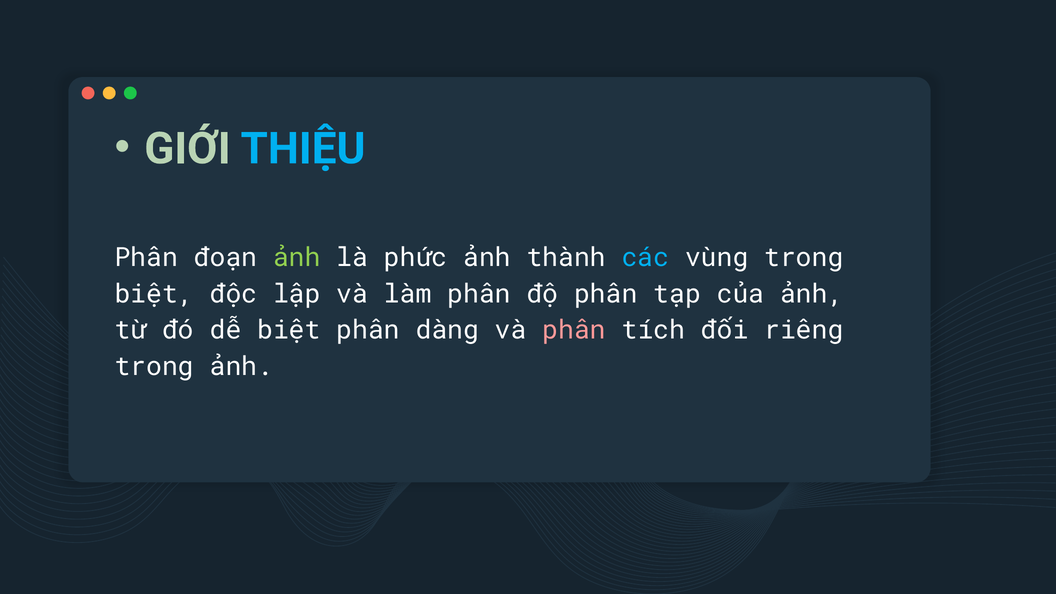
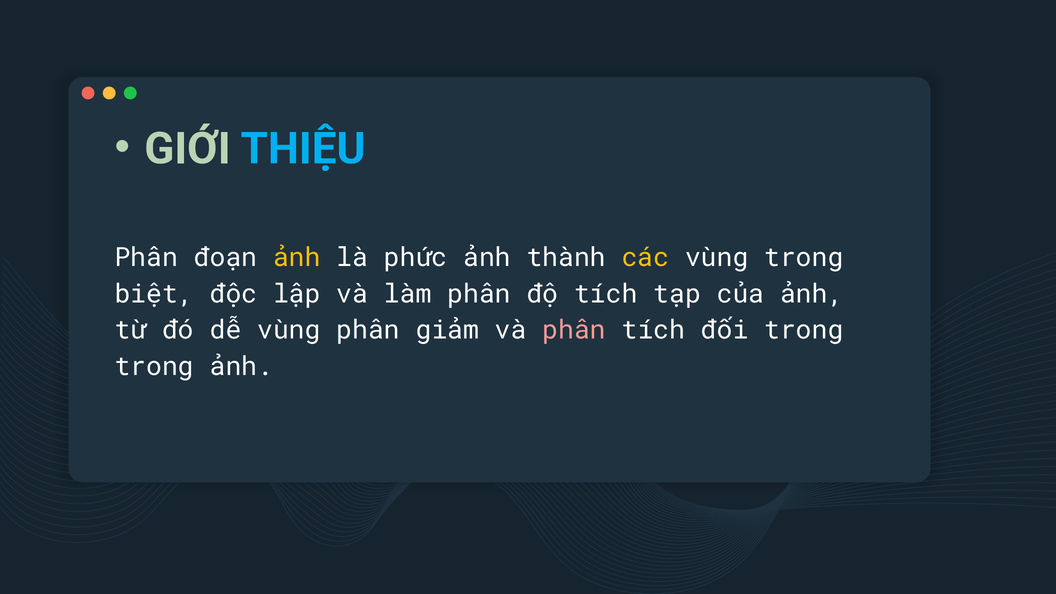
ảnh colour: light green -> yellow (297, 257)
các colour: light blue -> yellow (645, 257)
độ phân: phân -> tích (606, 294)
dễ biệt: biệt -> vùng (289, 330)
dàng: dàng -> giảm (447, 330)
đối riêng: riêng -> trong (804, 330)
